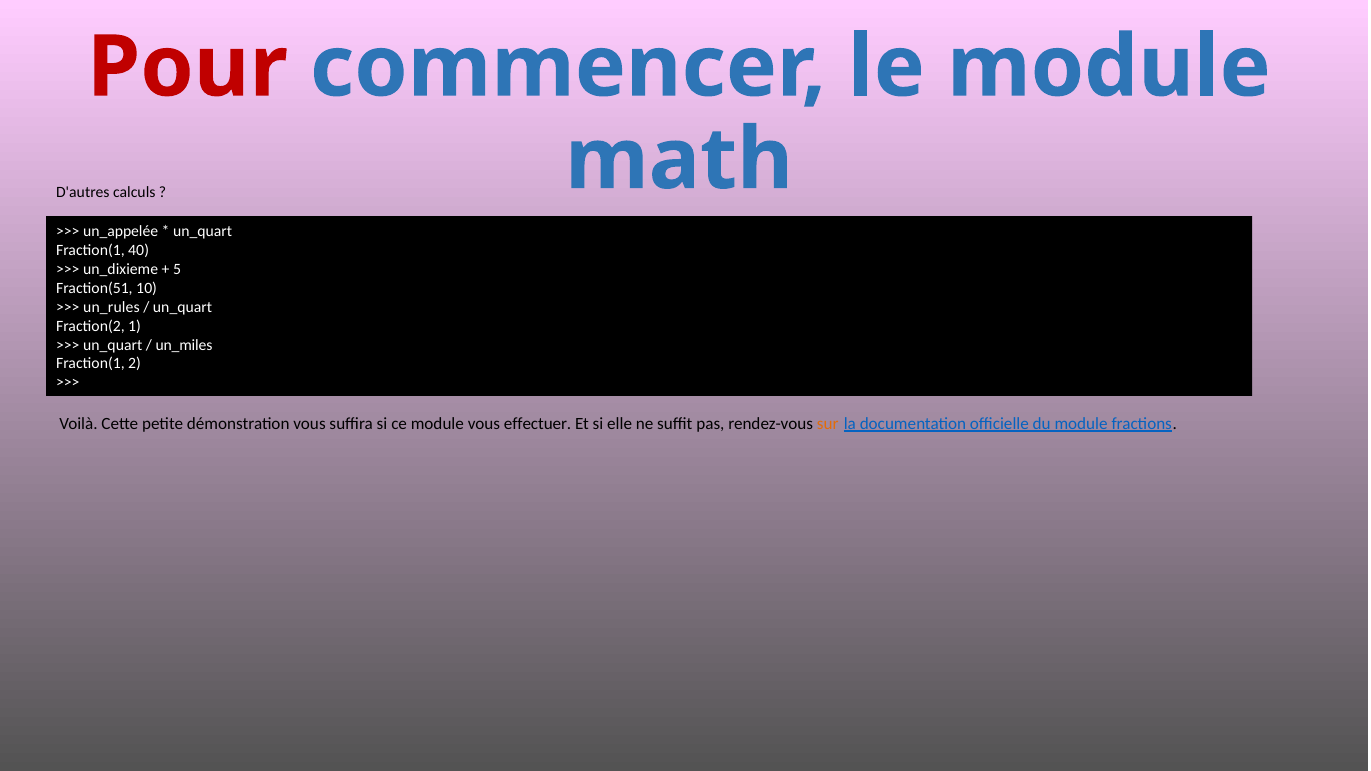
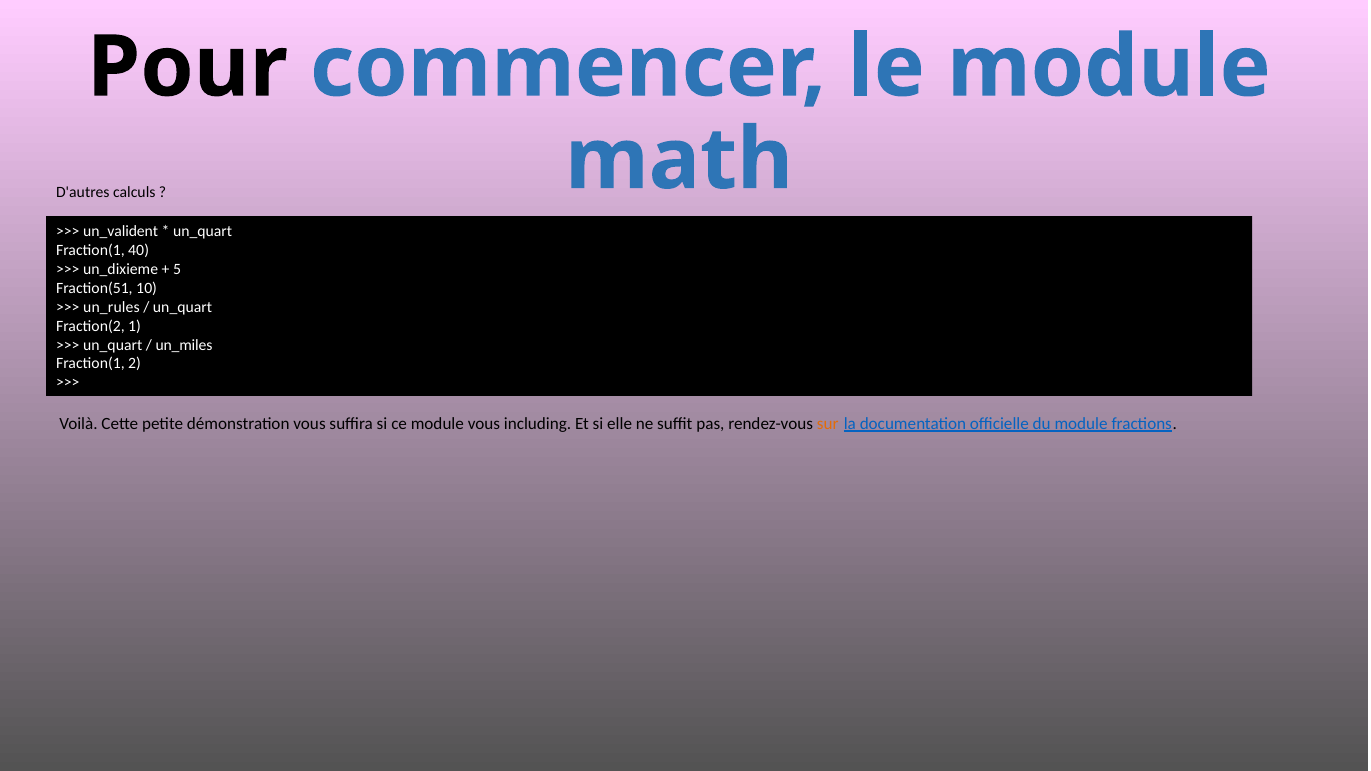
Pour colour: red -> black (187, 67)
un_appelée: un_appelée -> un_valident (121, 232)
effectuer: effectuer -> including (538, 424)
